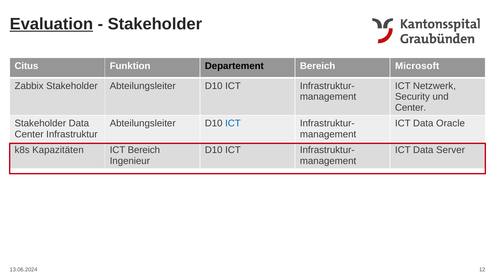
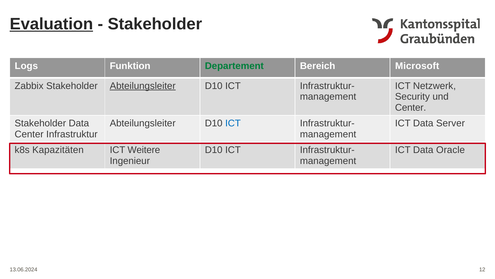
Citus: Citus -> Logs (26, 66)
Departement colour: black -> green (234, 66)
Abteilungsleiter underline: none -> present (143, 86)
Oracle: Oracle -> Server (451, 123)
ICT Bereich: Bereich -> Weitere (144, 150)
Server: Server -> Oracle (451, 150)
